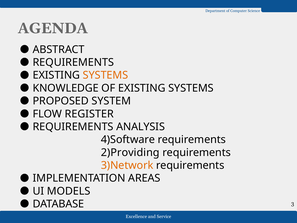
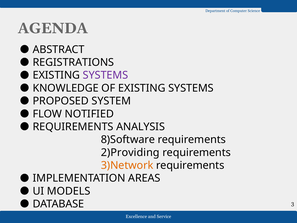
REQUIREMENTS: REQUIREMENTS -> REGISTRATIONS (73, 62)
SYSTEMS colour: orange -> purple (105, 75)
REGISTER: REGISTER -> NOTIFIED (89, 114)
4)Software: 4)Software -> 8)Software (128, 139)
